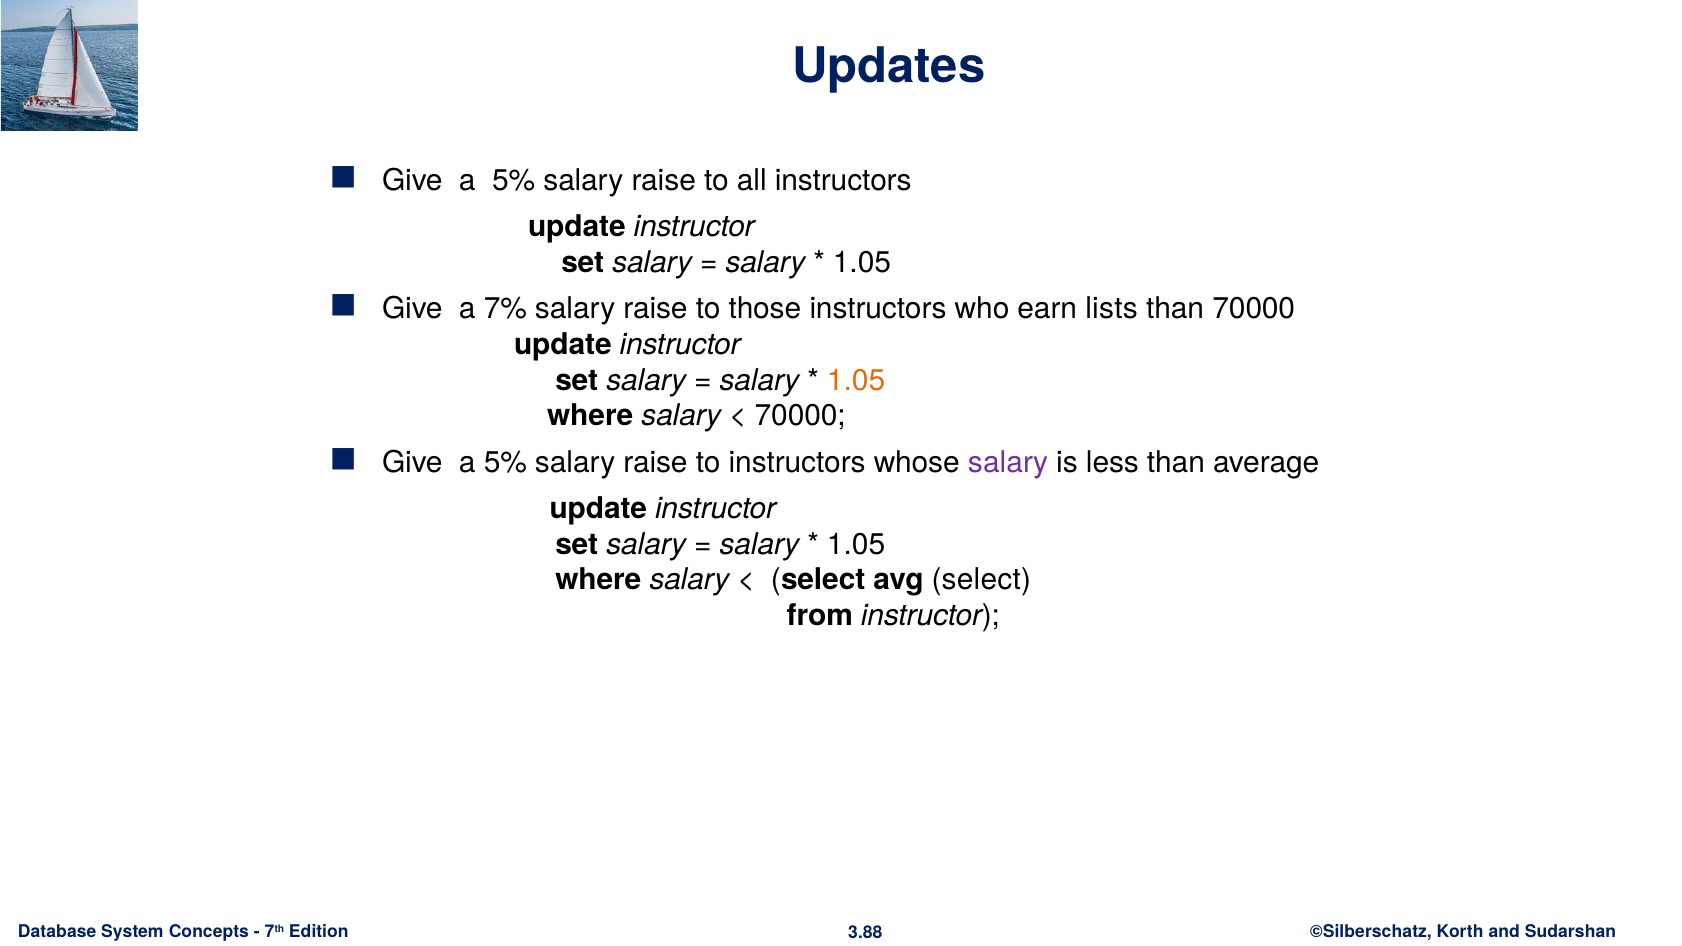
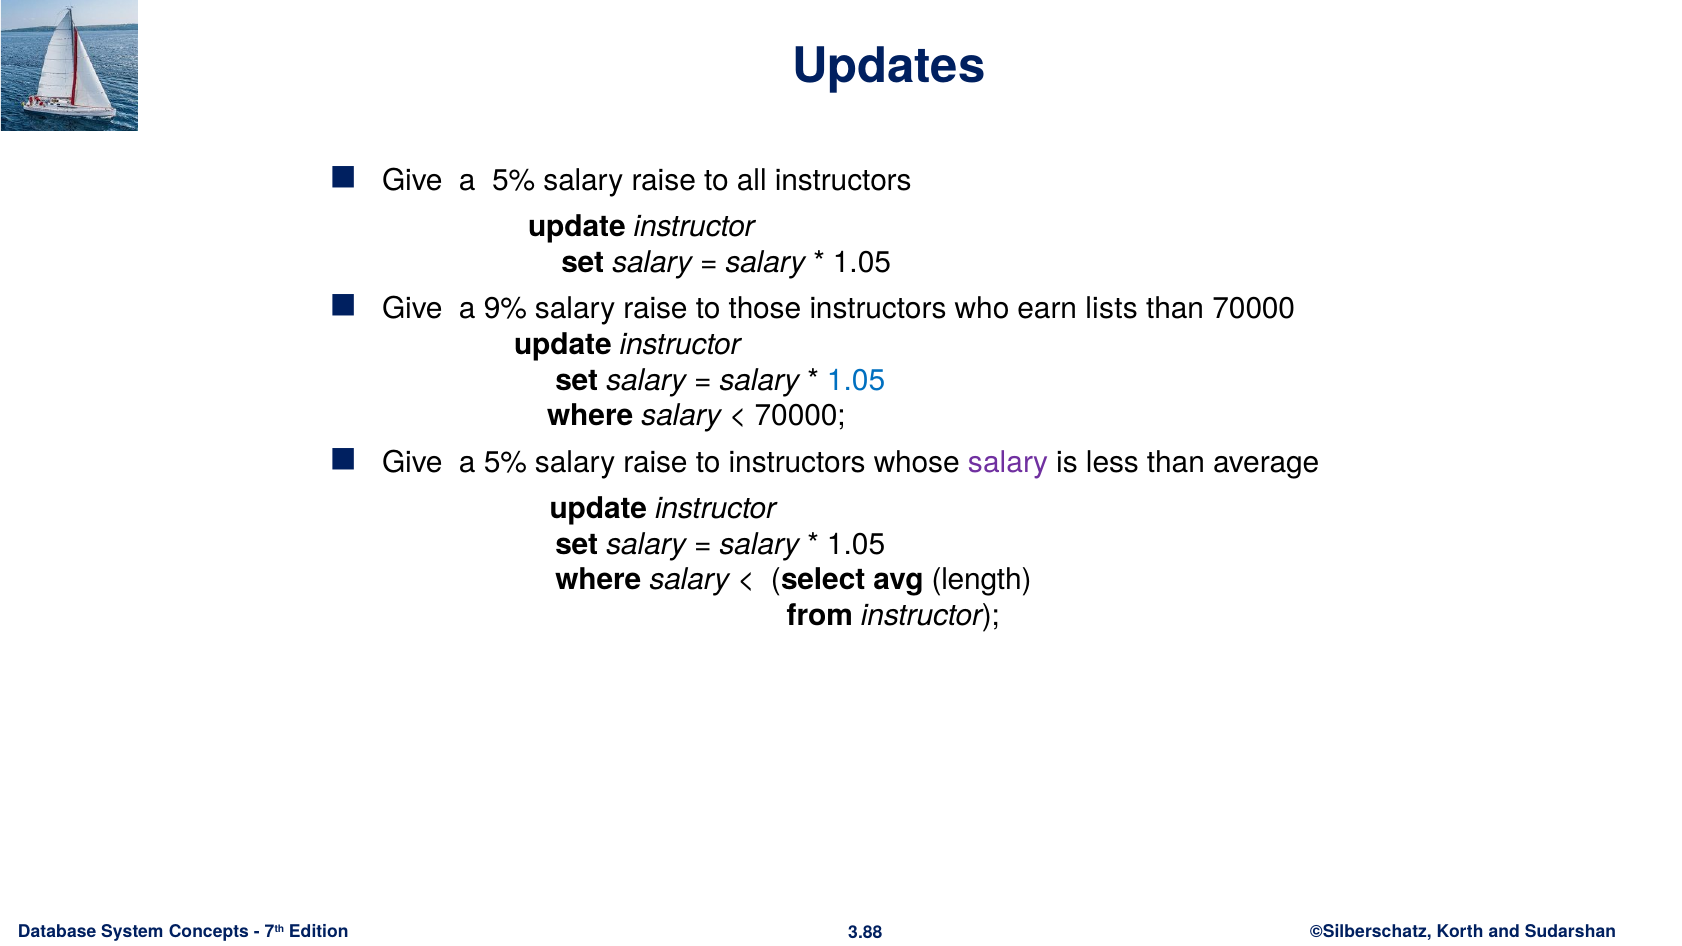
7%: 7% -> 9% (506, 309)
1.05 colour: orange -> blue (856, 380)
avg select: select -> length (982, 580)
